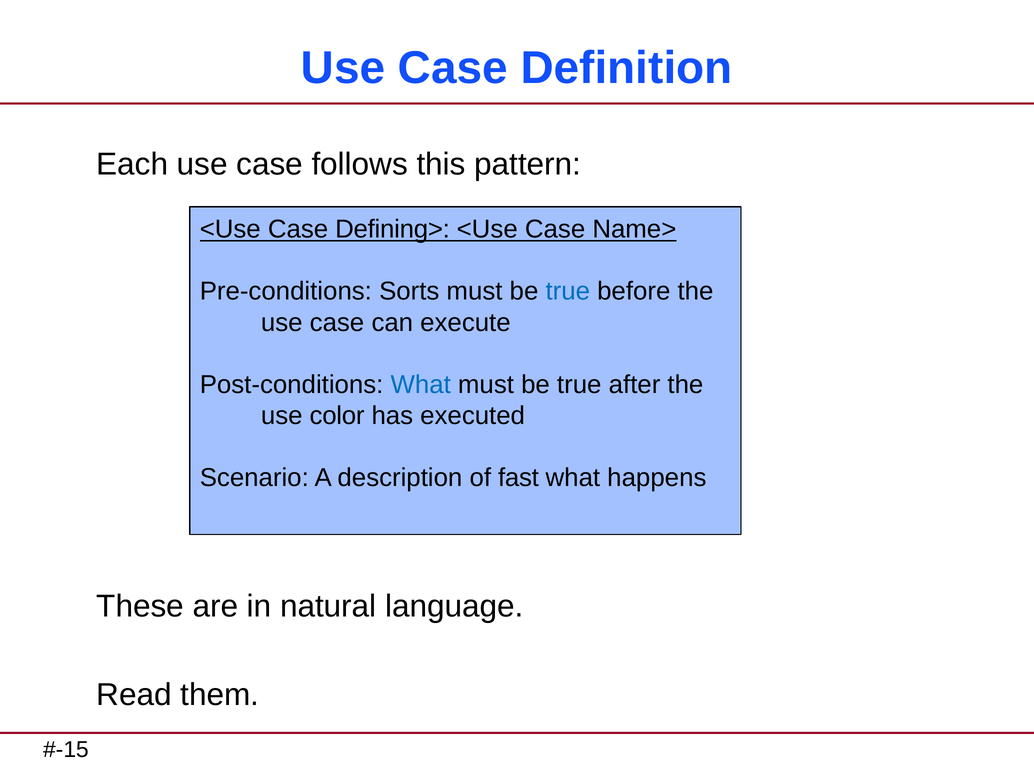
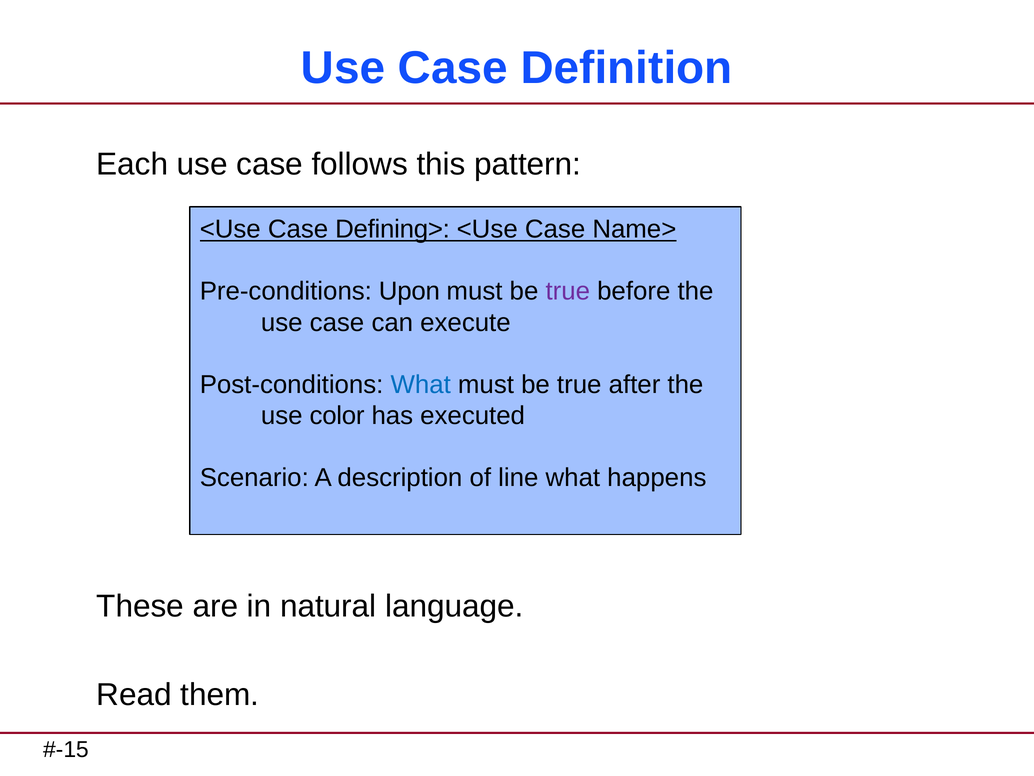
Sorts: Sorts -> Upon (409, 291)
true colour: blue -> purple (568, 291)
fast: fast -> line (518, 477)
